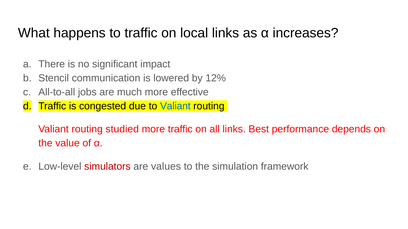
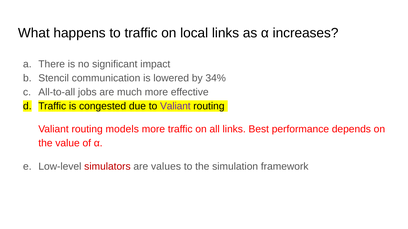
12%: 12% -> 34% (216, 78)
Valiant colour: blue -> purple (175, 106)
studied: studied -> models (122, 130)
